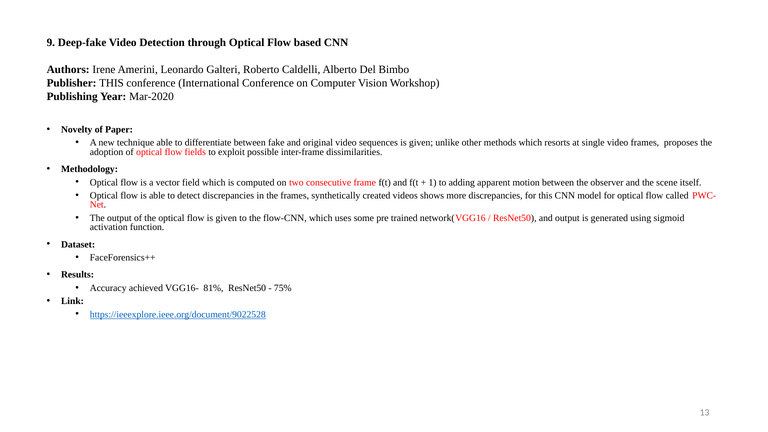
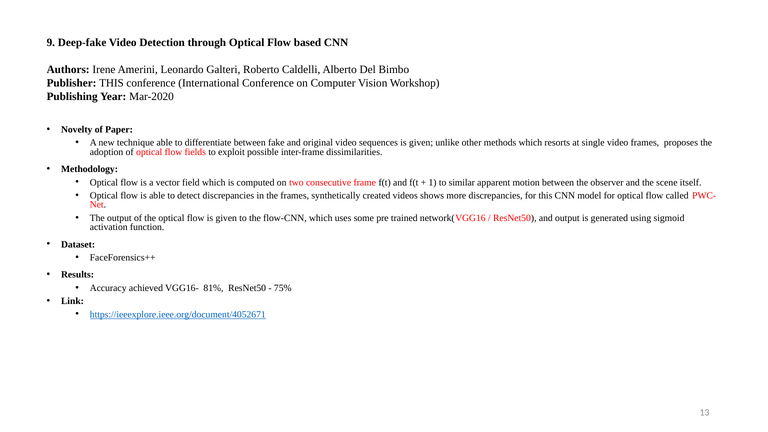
adding: adding -> similar (462, 182)
https://ieeexplore.ieee.org/document/9022528: https://ieeexplore.ieee.org/document/9022528 -> https://ieeexplore.ieee.org/document/4052671 (178, 314)
